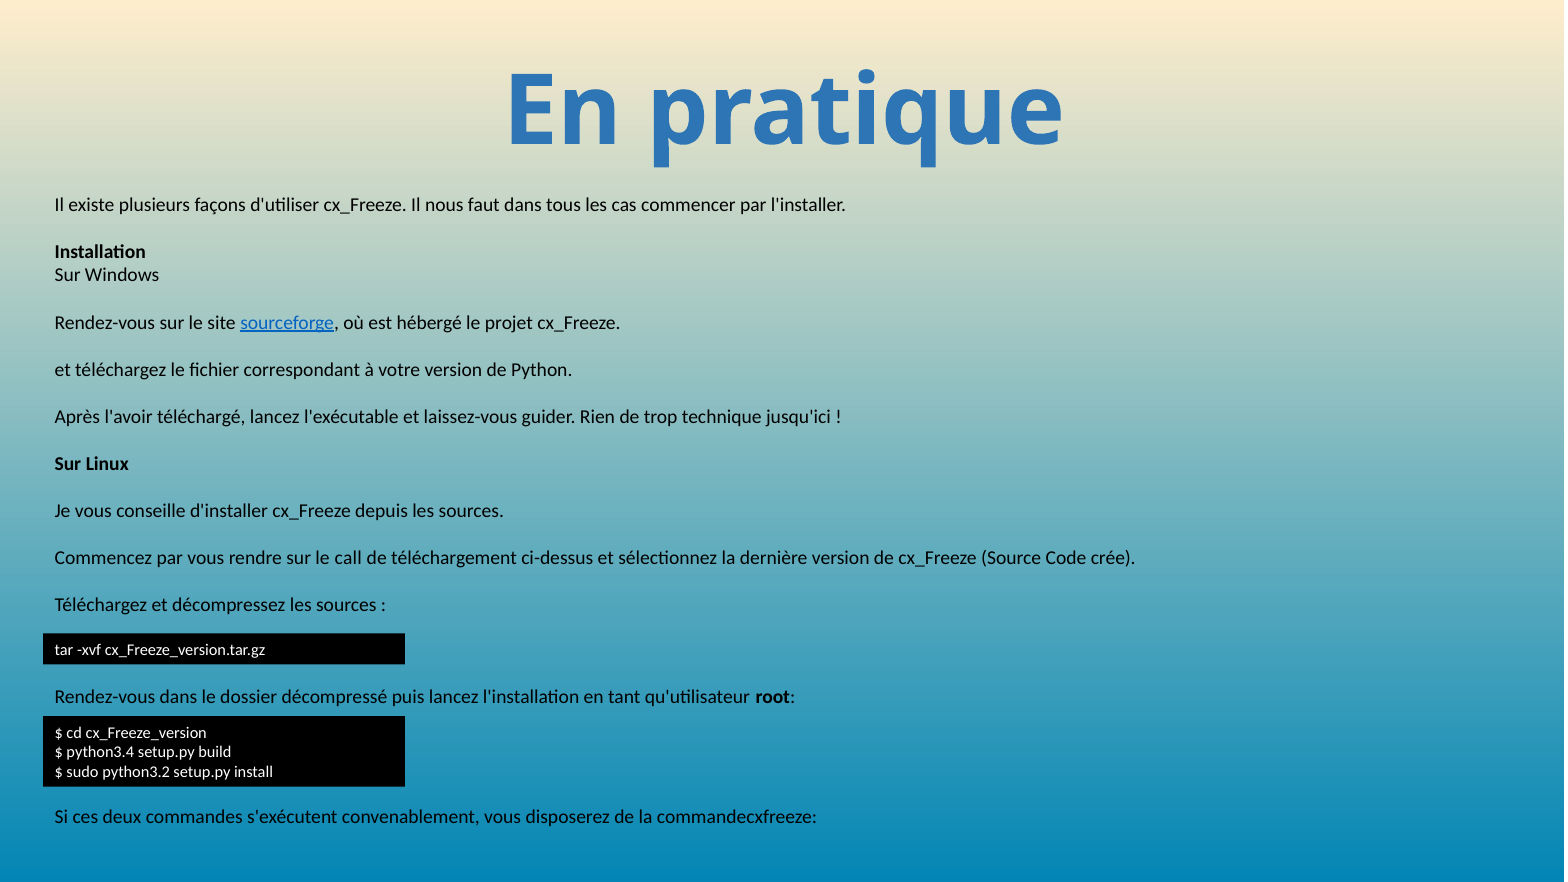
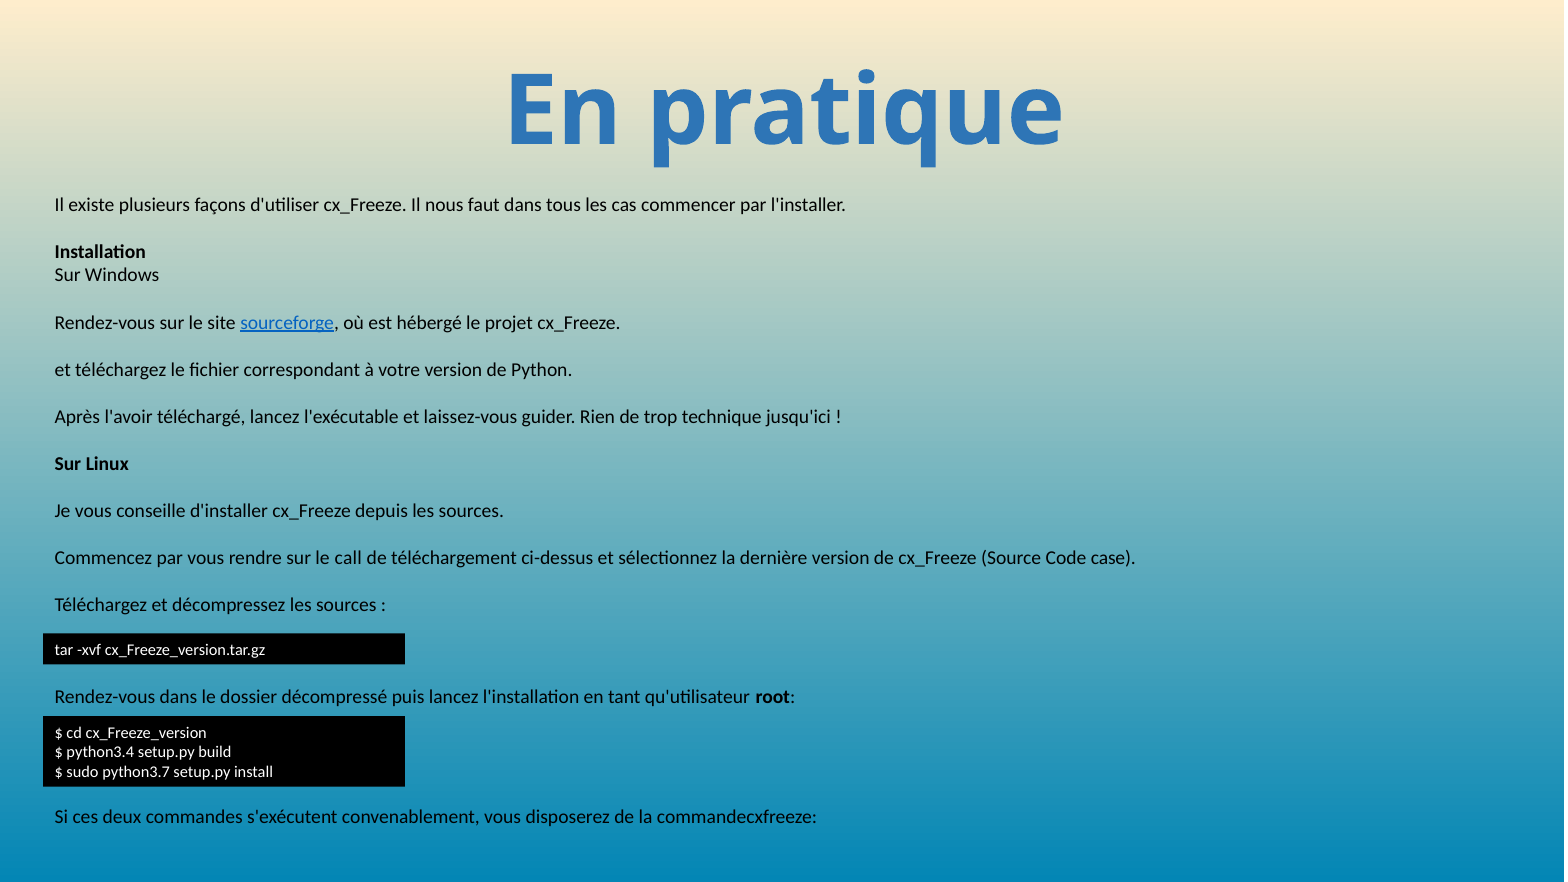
crée: crée -> case (1113, 558)
python3.2: python3.2 -> python3.7 (136, 772)
